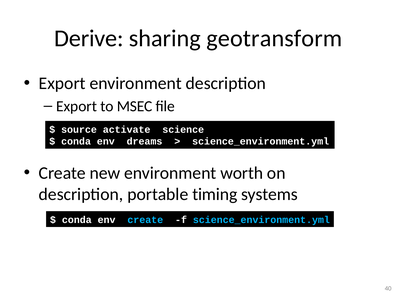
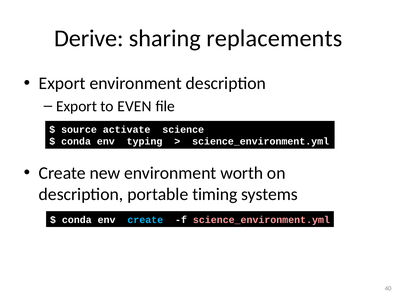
geotransform: geotransform -> replacements (274, 38)
MSEC: MSEC -> EVEN (134, 106)
dreams: dreams -> typing (144, 141)
science_environment.yml colour: light blue -> pink (261, 220)
